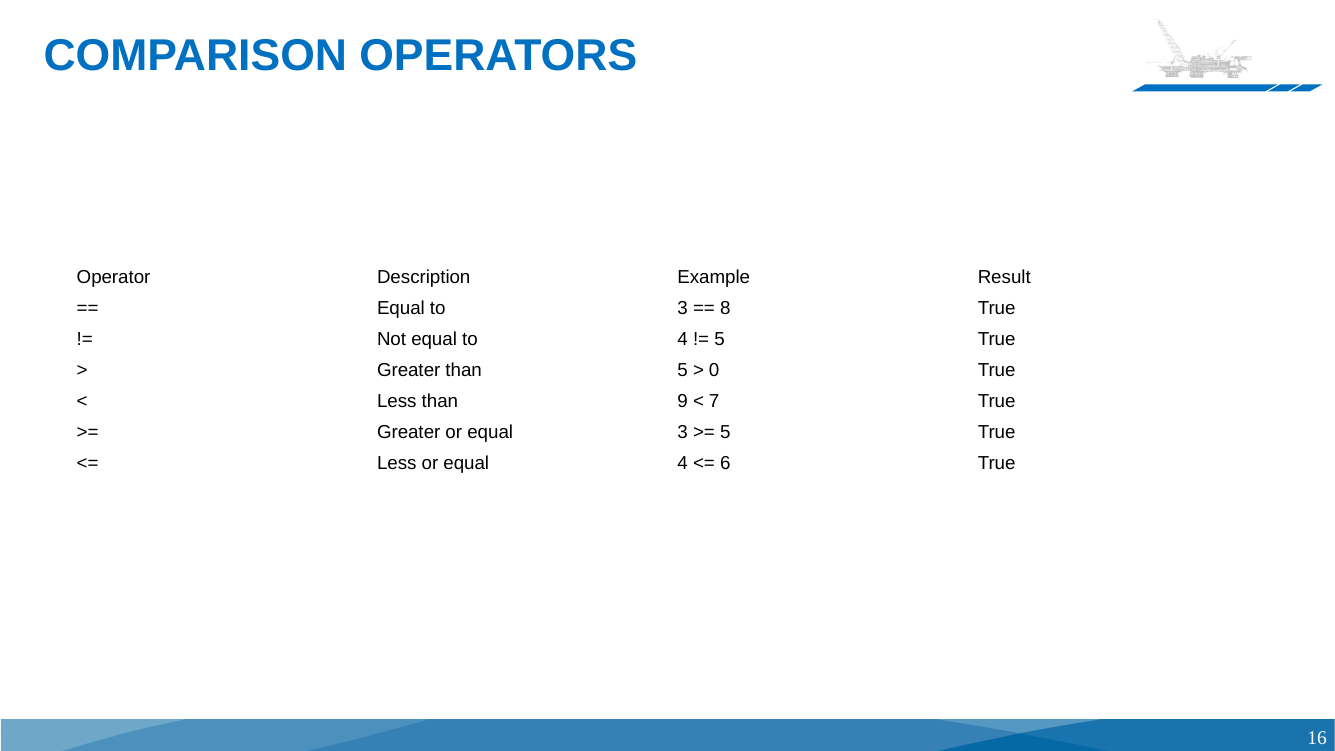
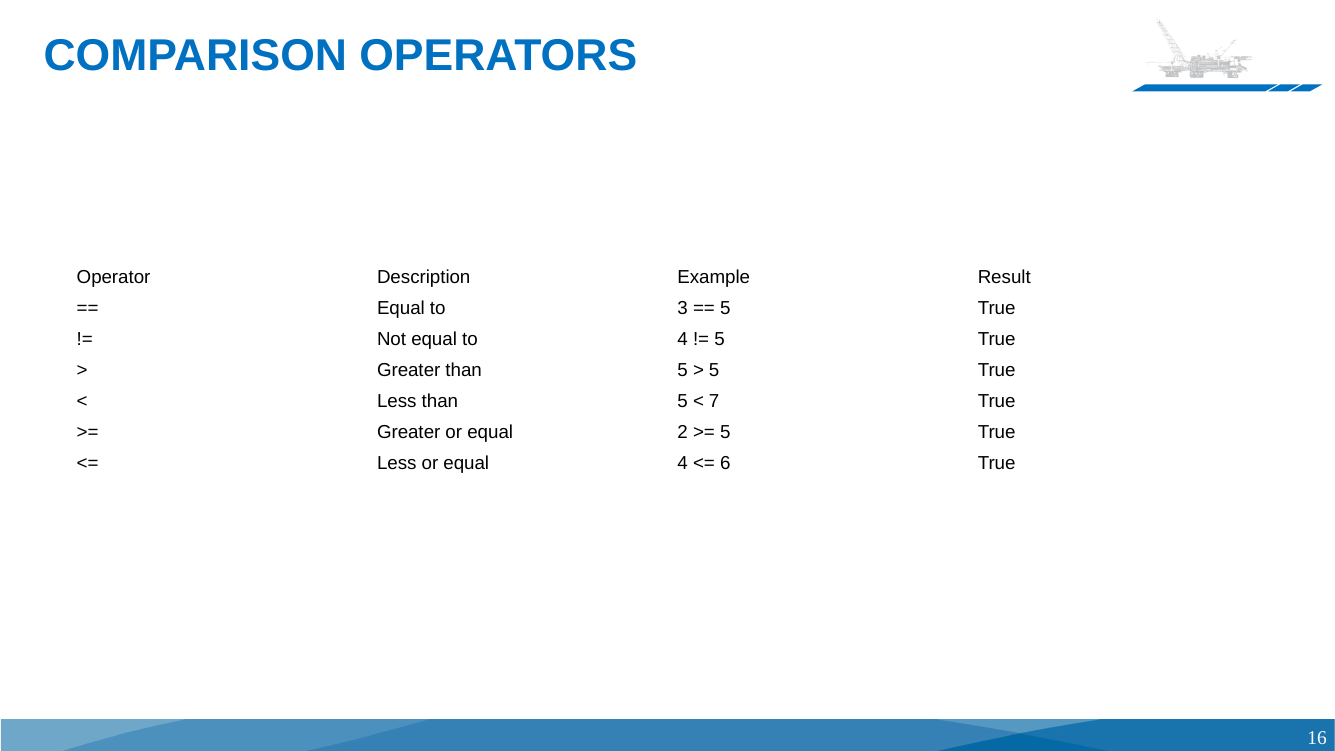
8: 8 -> 5 (725, 308)
0: 0 -> 5 (714, 370)
Less than 9: 9 -> 5 (683, 401)
equal 3: 3 -> 2 (683, 432)
